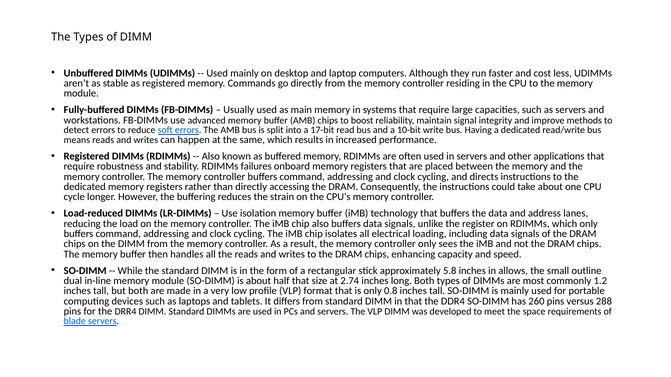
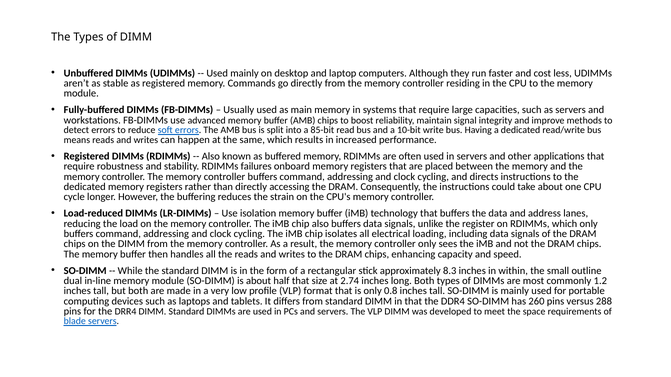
17-bit: 17-bit -> 85-bit (322, 130)
5.8: 5.8 -> 8.3 (450, 271)
allows: allows -> within (513, 271)
